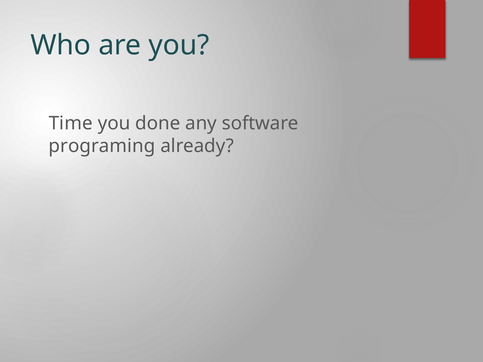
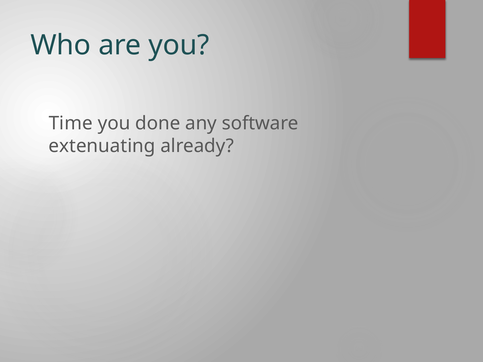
programing: programing -> extenuating (102, 146)
